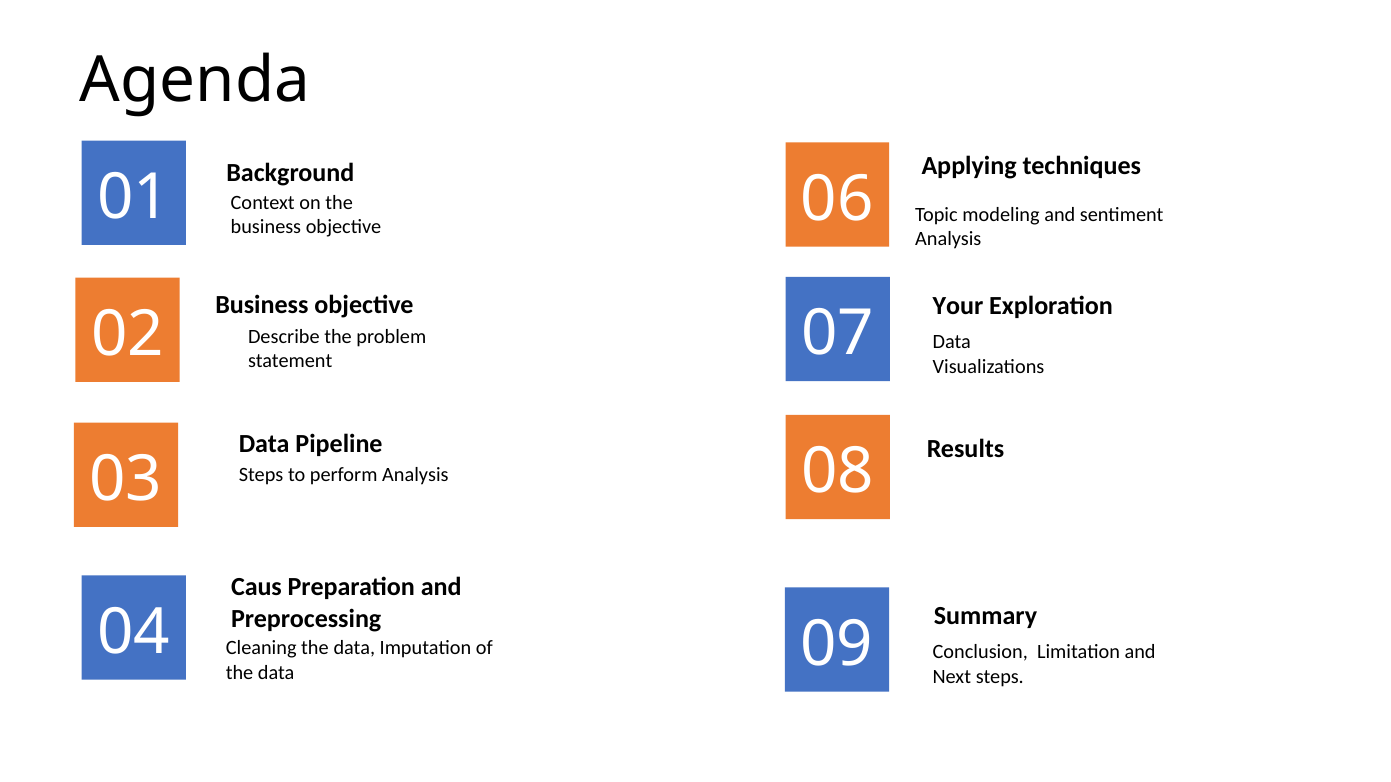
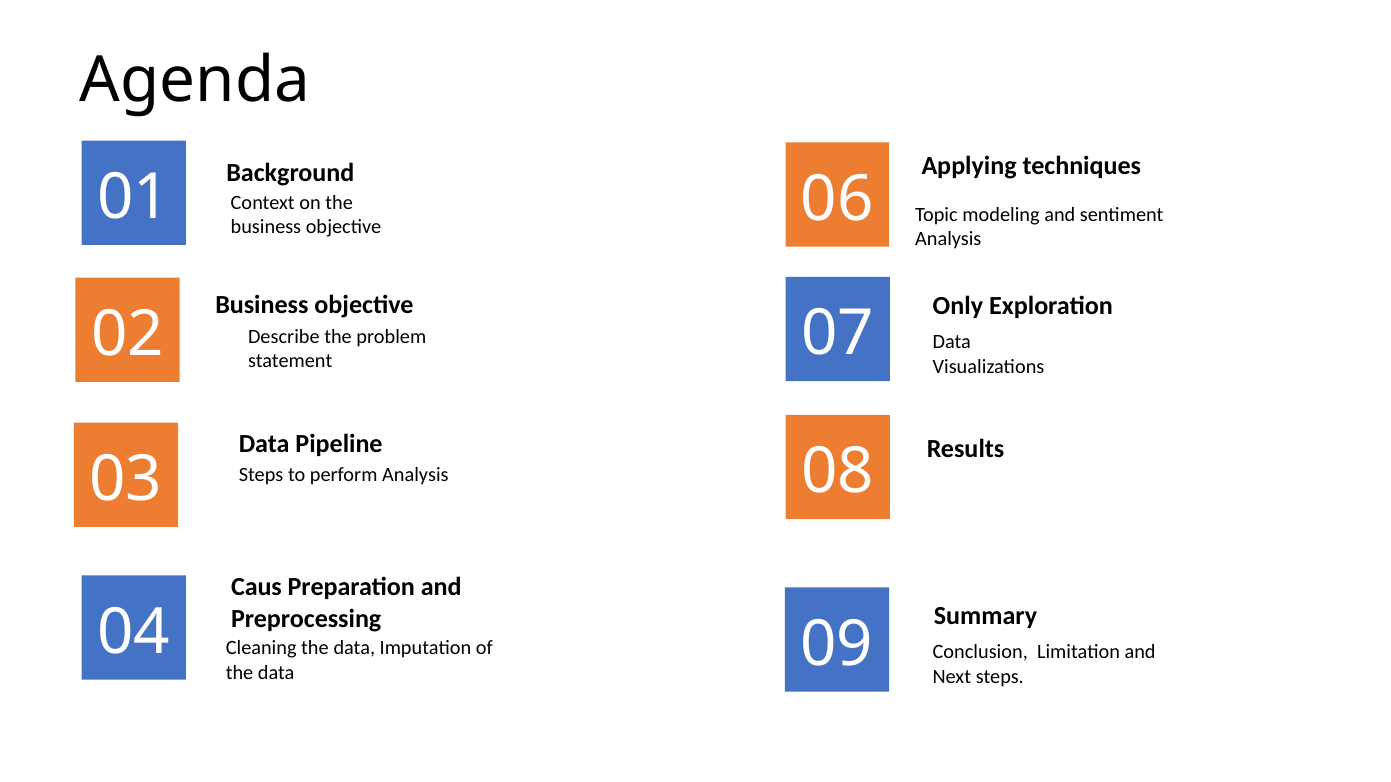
Your: Your -> Only (958, 306)
